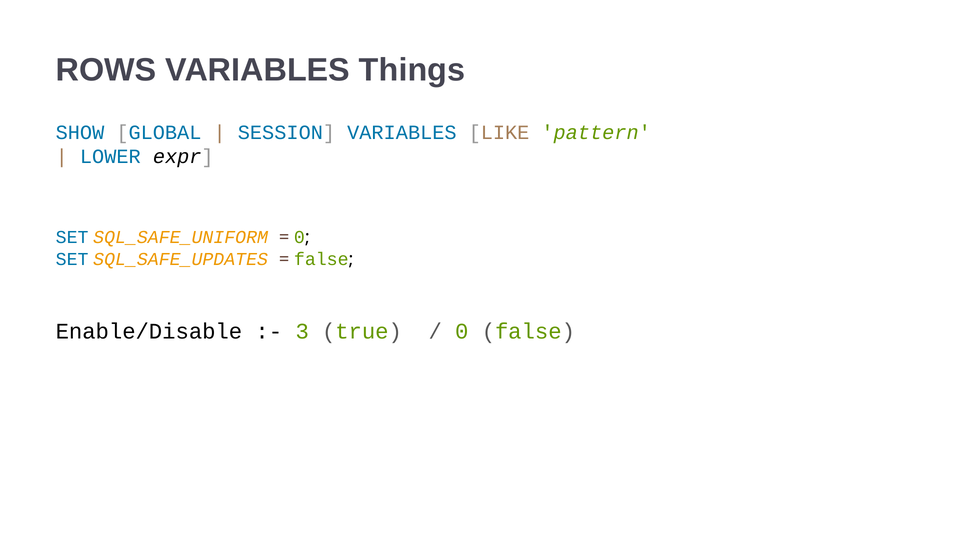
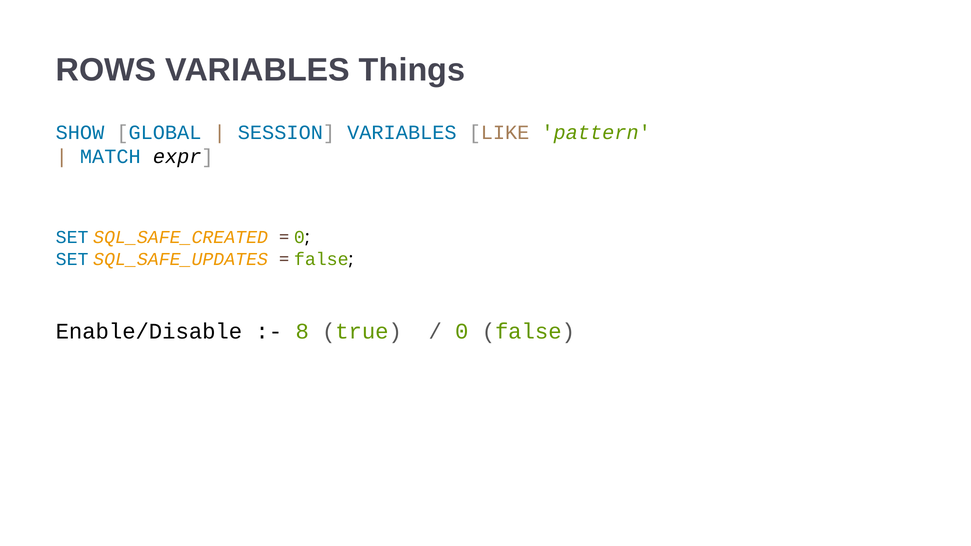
LOWER: LOWER -> MATCH (110, 157)
SQL_SAFE_UNIFORM: SQL_SAFE_UNIFORM -> SQL_SAFE_CREATED (181, 237)
3: 3 -> 8 (302, 331)
